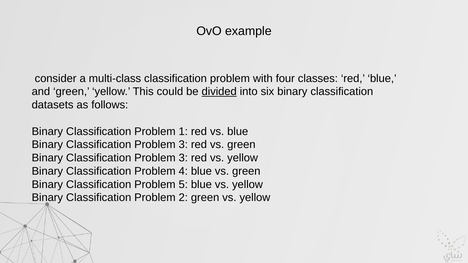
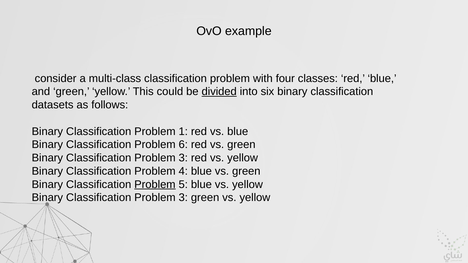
3: 3 -> 6 (183, 145)
Problem underline: none -> present (155, 185)
2: 2 -> 3 (183, 198)
